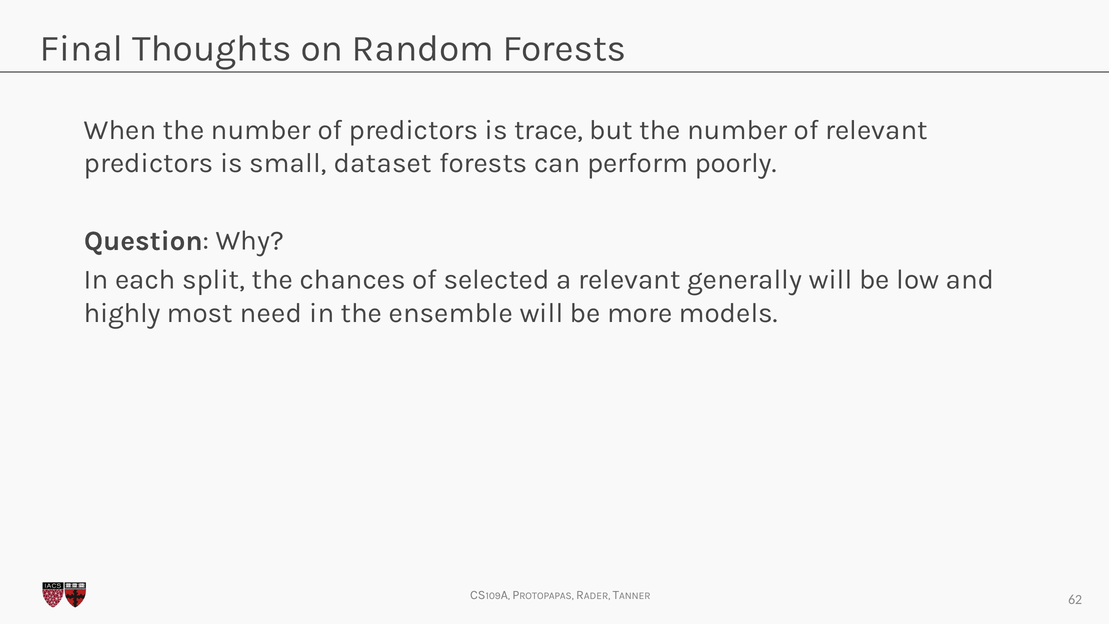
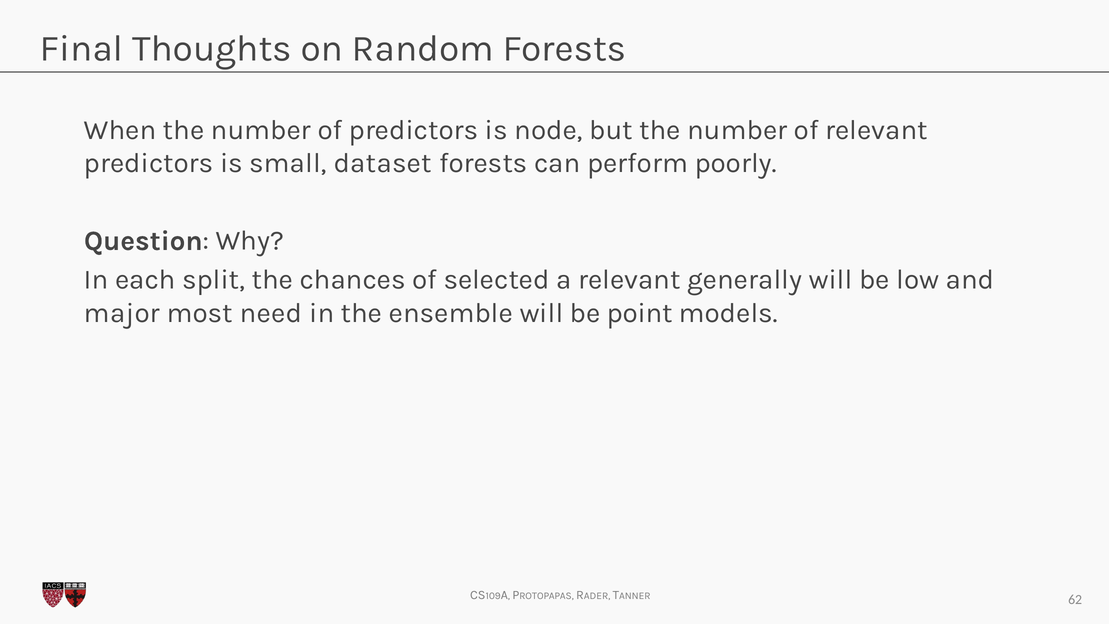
trace: trace -> node (548, 130)
highly: highly -> major (122, 313)
more: more -> point (640, 313)
